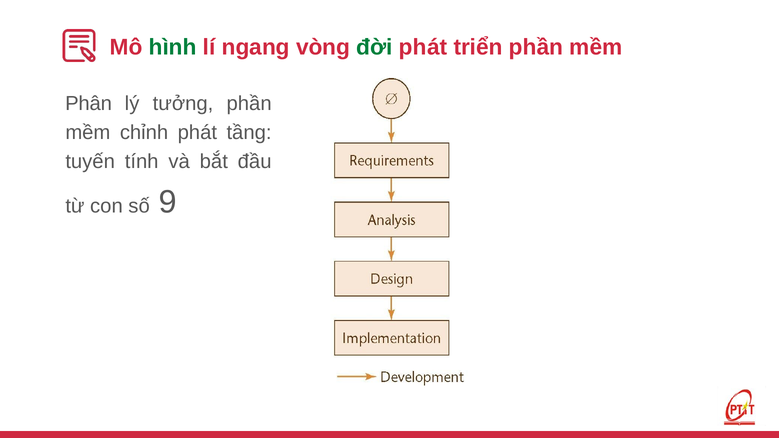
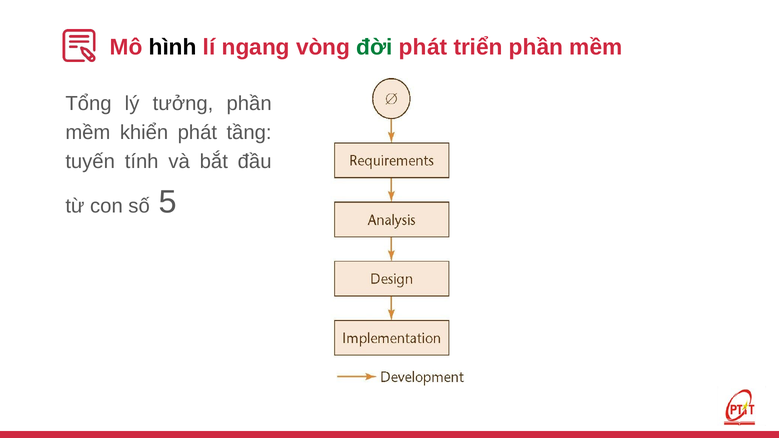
hình colour: green -> black (173, 47)
Phân: Phân -> Tổng (88, 104)
chỉnh: chỉnh -> khiển (144, 133)
9: 9 -> 5 (168, 202)
